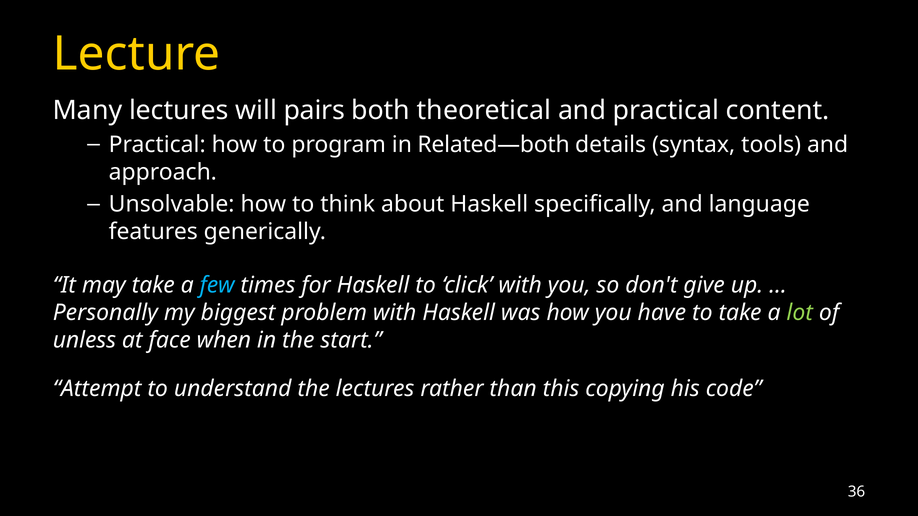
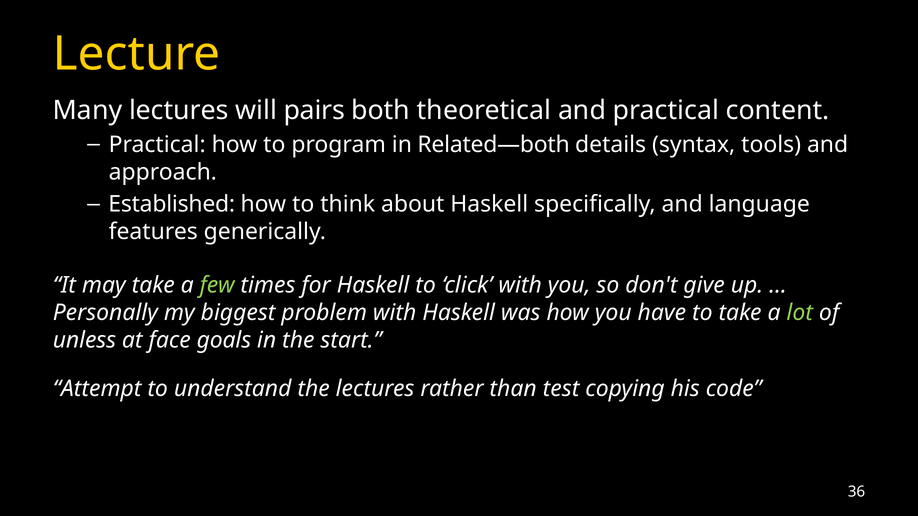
Unsolvable: Unsolvable -> Established (172, 204)
few colour: light blue -> light green (217, 285)
when: when -> goals (224, 341)
this: this -> test (561, 389)
